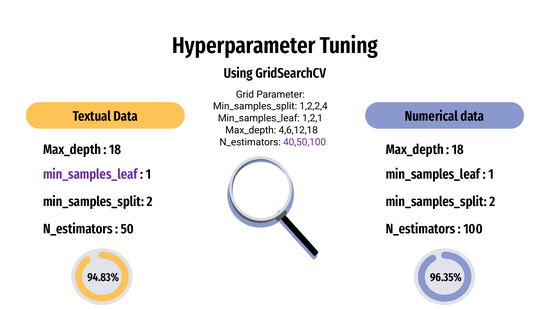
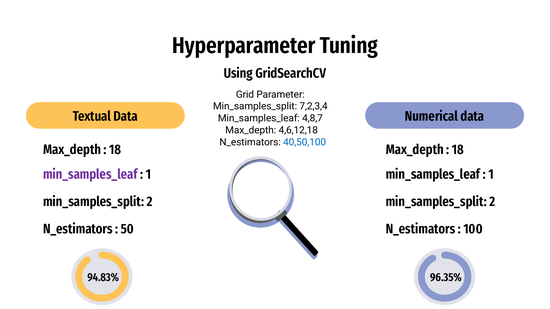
1,2,2,4: 1,2,2,4 -> 7,2,3,4 (314, 106)
1,2,1: 1,2,1 -> 4,8,7 (312, 118)
40,50,100 colour: purple -> blue (305, 142)
